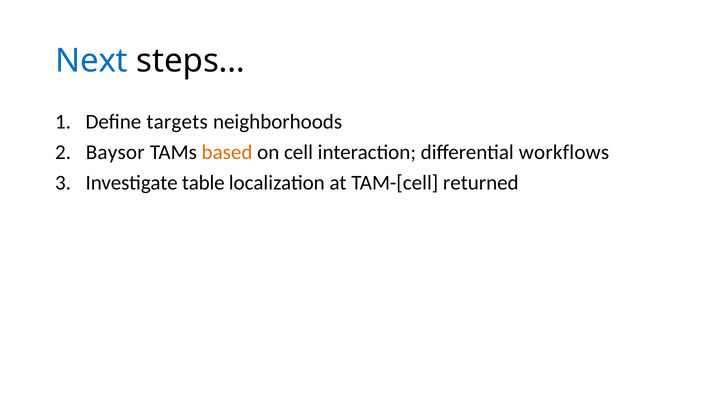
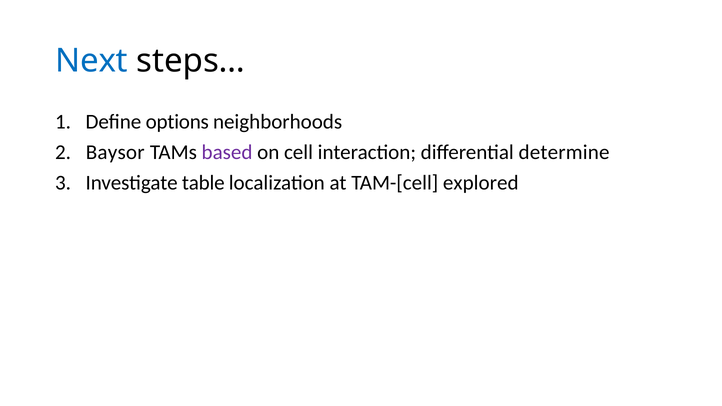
targets: targets -> options (177, 122)
based colour: orange -> purple (227, 152)
workflows: workflows -> determine (564, 152)
returned: returned -> explored (481, 183)
